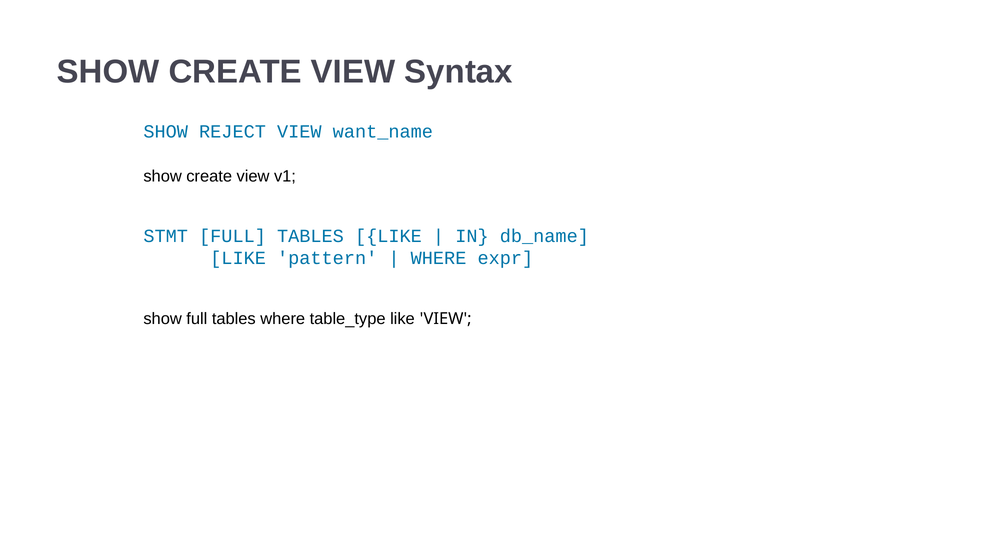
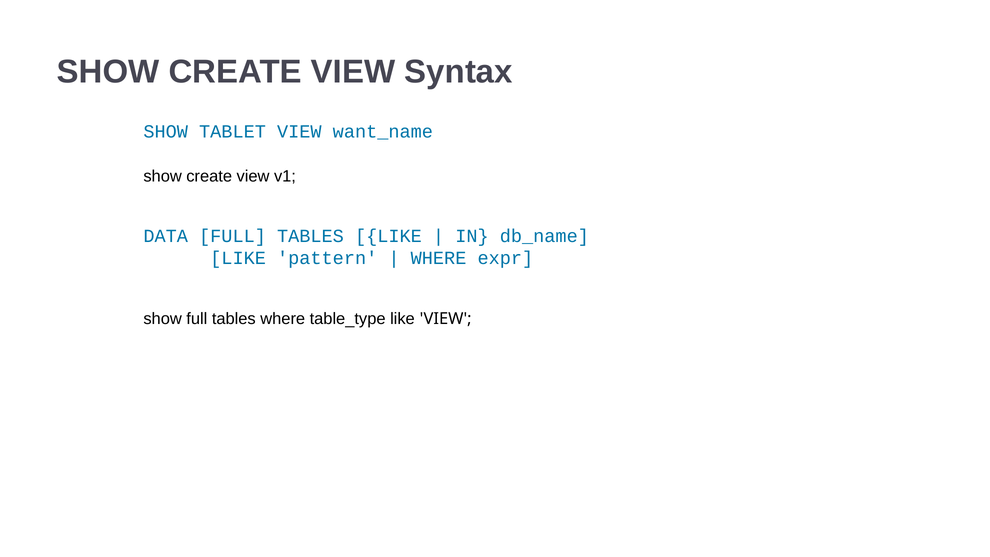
REJECT: REJECT -> TABLET (233, 132)
STMT: STMT -> DATA (166, 236)
